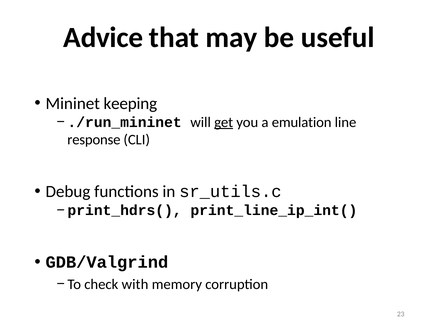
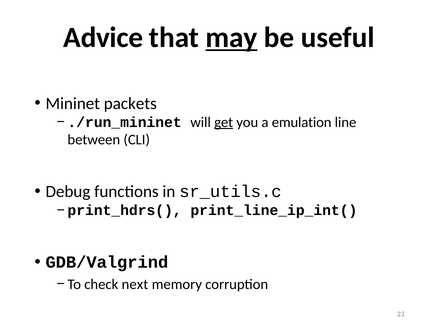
may underline: none -> present (231, 38)
keeping: keeping -> packets (130, 103)
response: response -> between (94, 140)
with: with -> next (135, 284)
